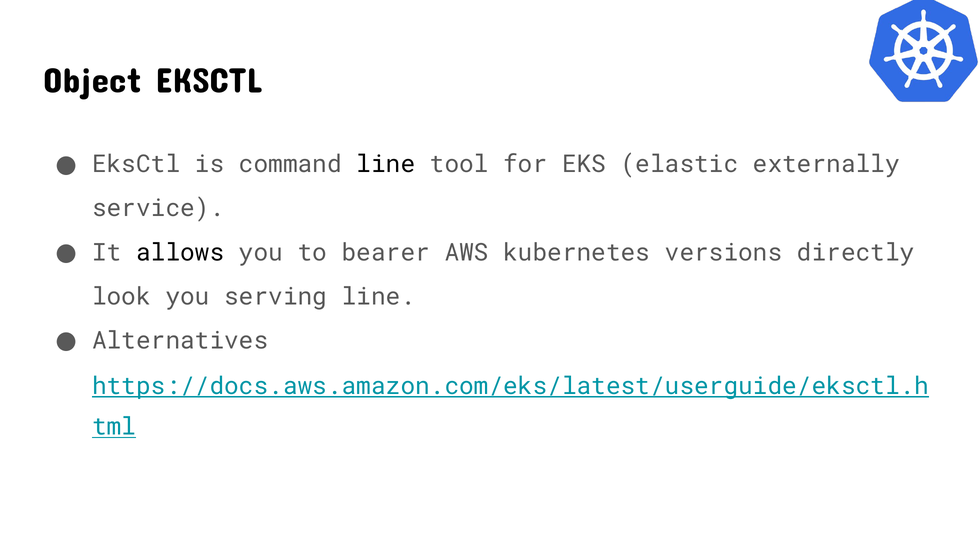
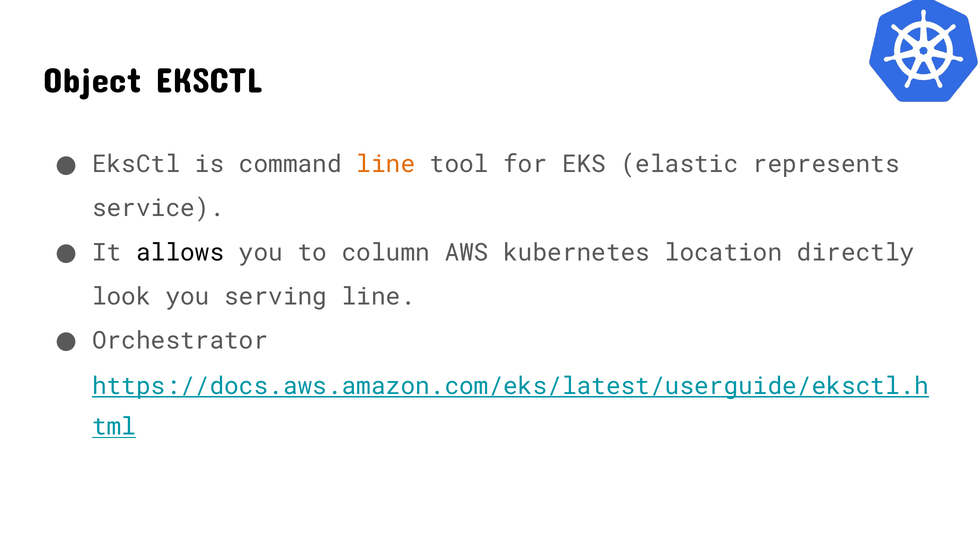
line colour: black -> orange (386, 164)
externally: externally -> represents (826, 164)
bearer: bearer -> column (386, 252)
versions: versions -> location (724, 252)
Alternatives: Alternatives -> Orchestrator (180, 340)
